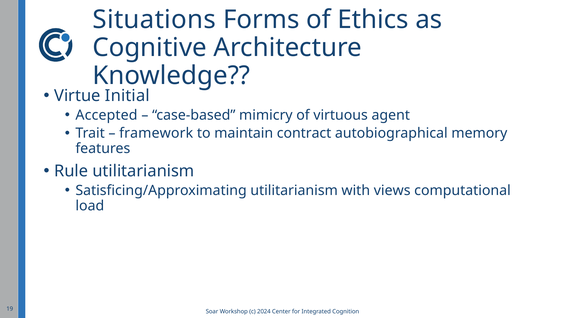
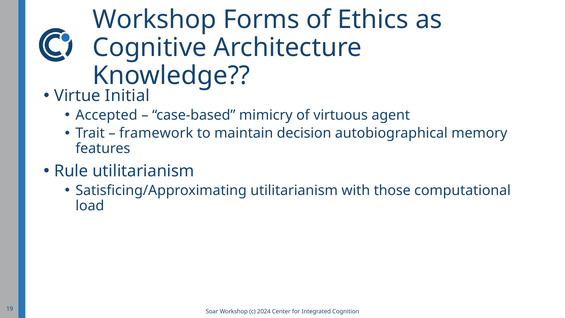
Situations: Situations -> Workshop (154, 19)
contract: contract -> decision (304, 133)
views: views -> those (392, 190)
